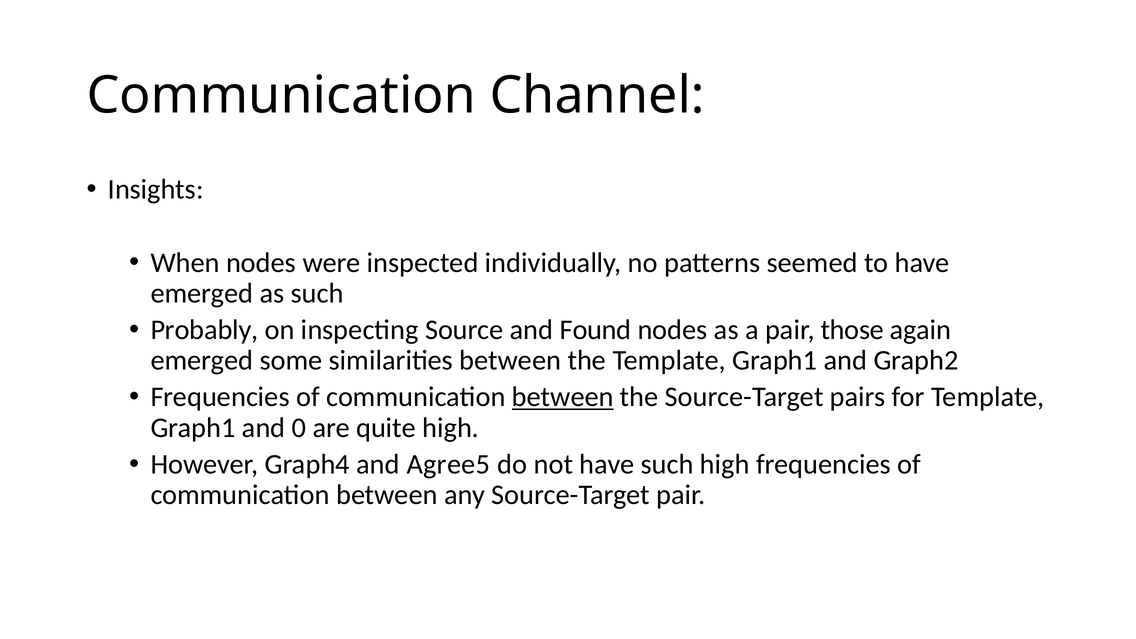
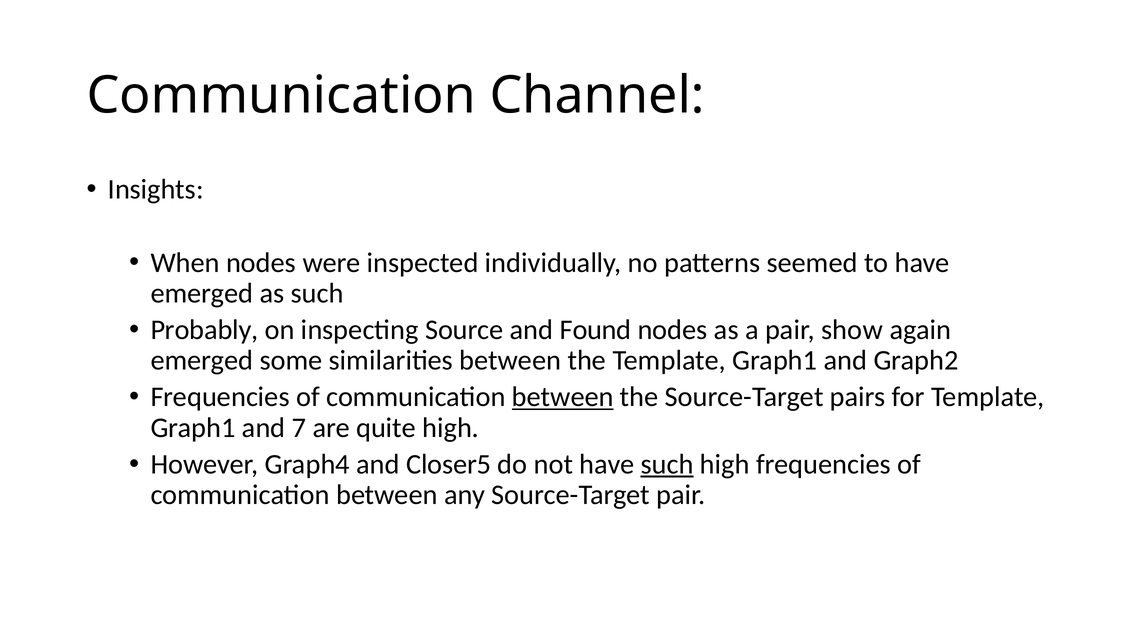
those: those -> show (852, 330)
0: 0 -> 7 (299, 428)
Agree5: Agree5 -> Closer5 (449, 464)
such underline: none -> present (667, 464)
